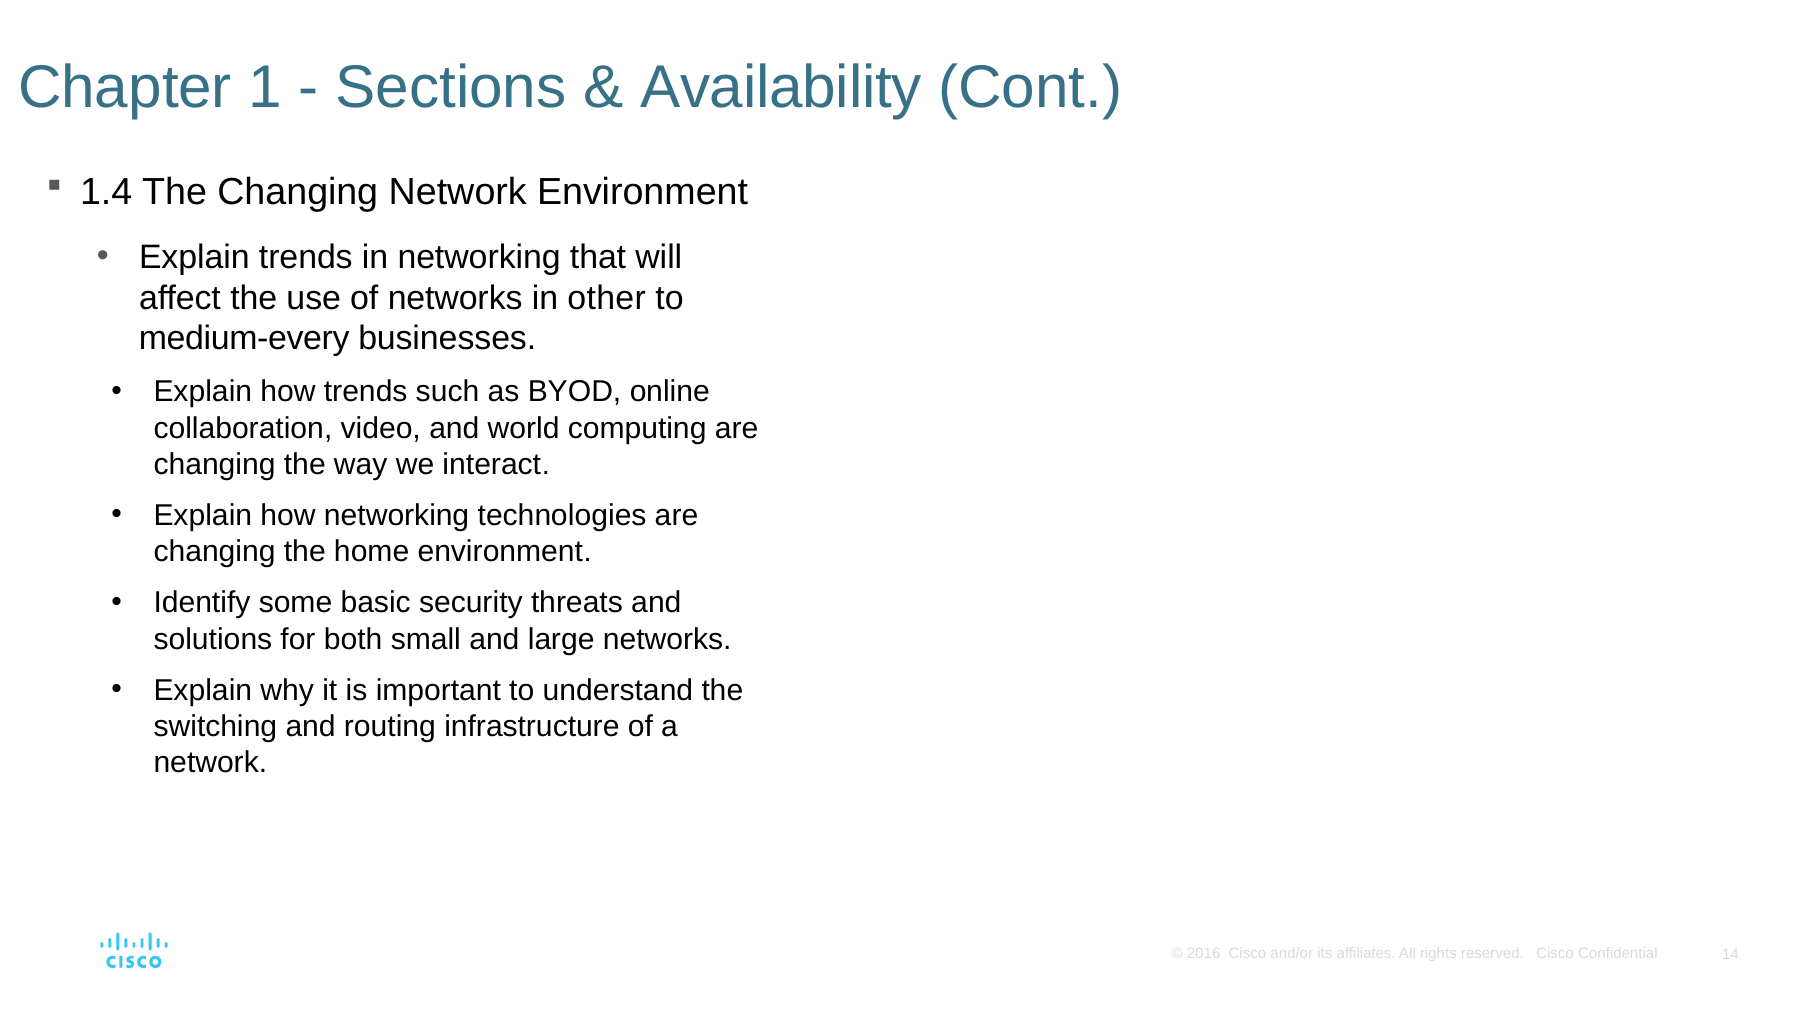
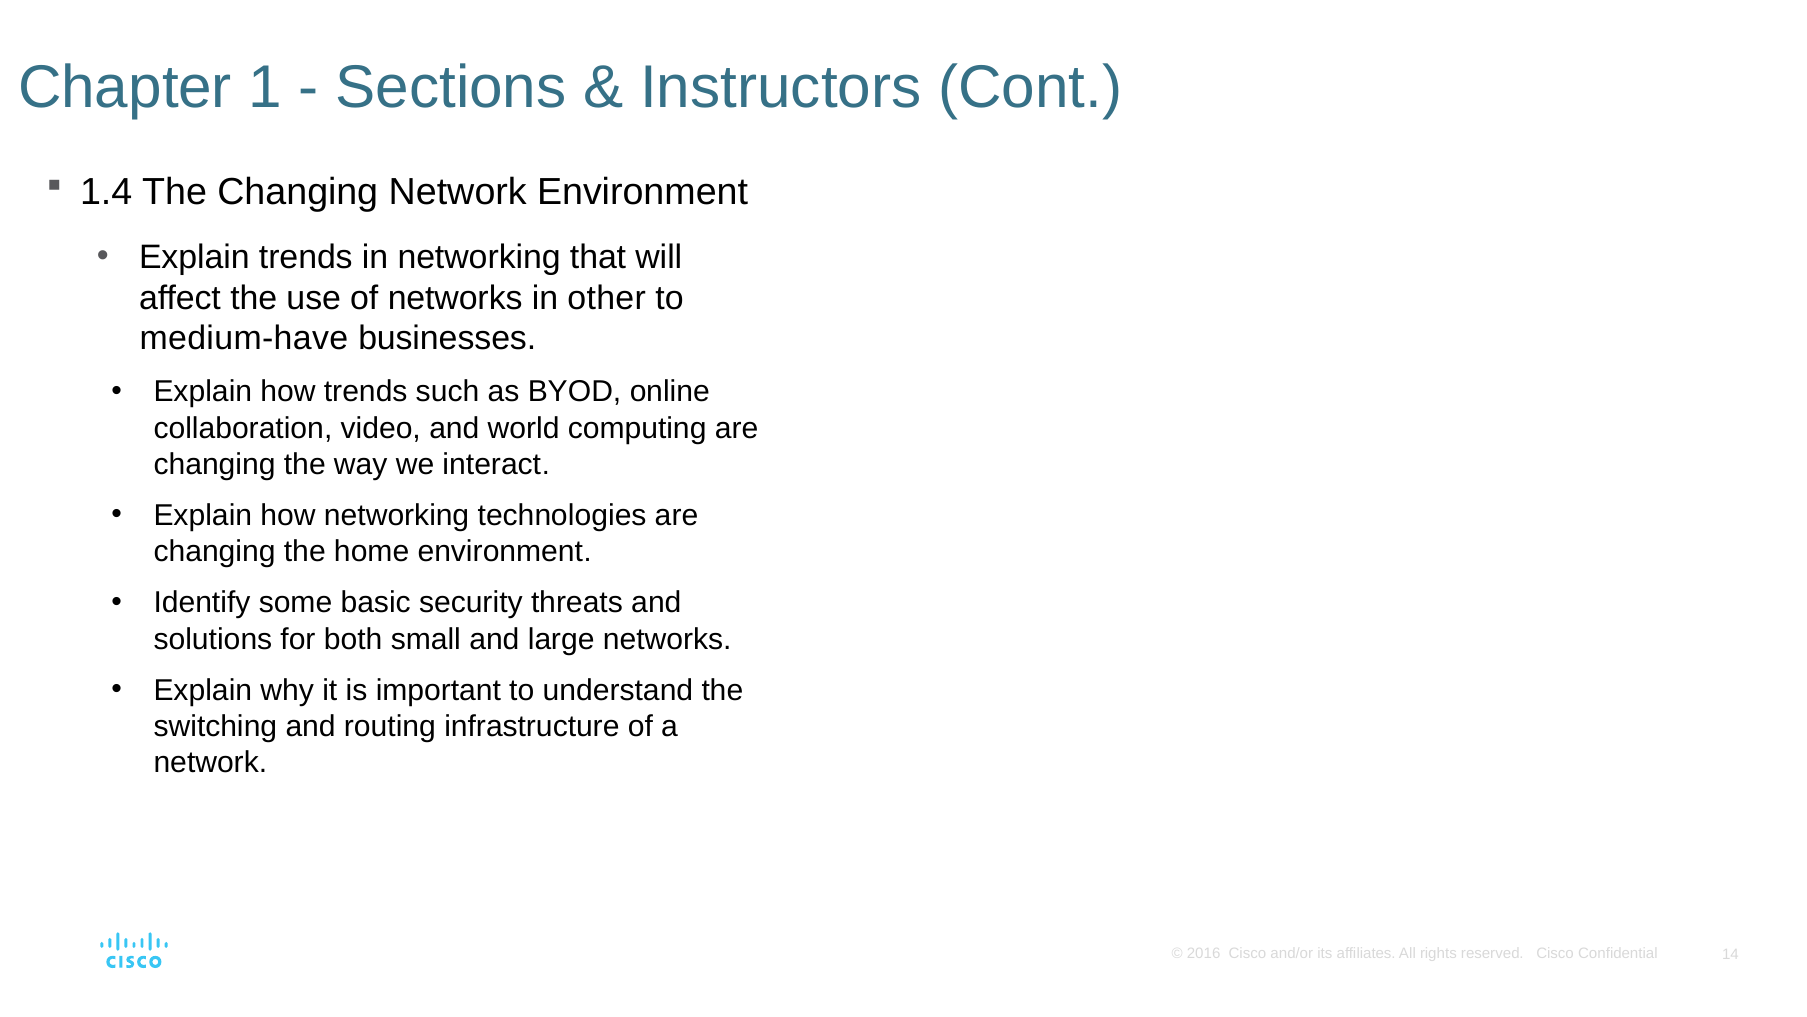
Availability: Availability -> Instructors (781, 87)
medium-every: medium-every -> medium-have (244, 339)
